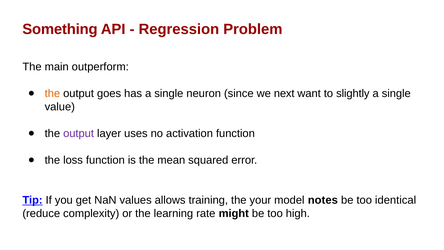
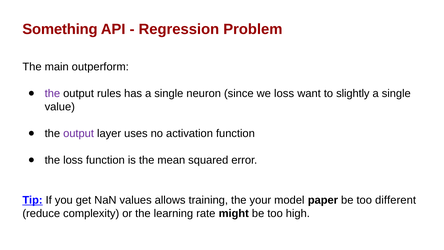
the colour: orange -> purple (52, 93)
goes: goes -> rules (109, 93)
we next: next -> loss (284, 93)
notes: notes -> paper (323, 200)
identical: identical -> different (396, 200)
